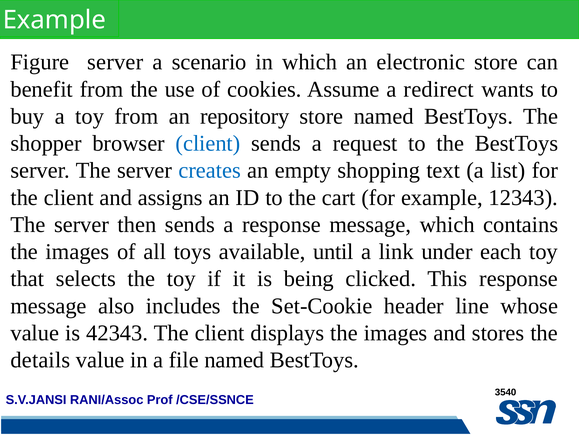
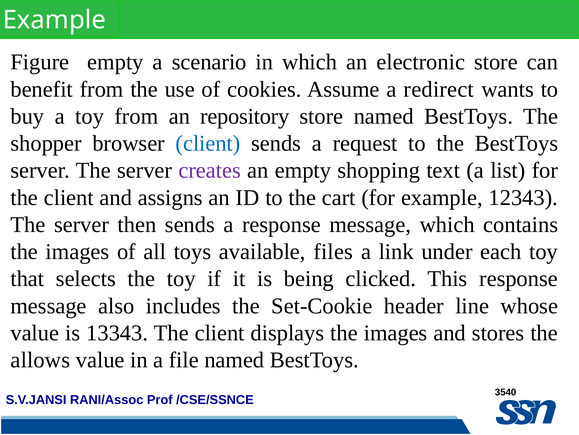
Figure server: server -> empty (115, 62)
creates colour: blue -> purple (210, 170)
until: until -> files (333, 251)
42343: 42343 -> 13343 (117, 332)
details: details -> allows (40, 359)
